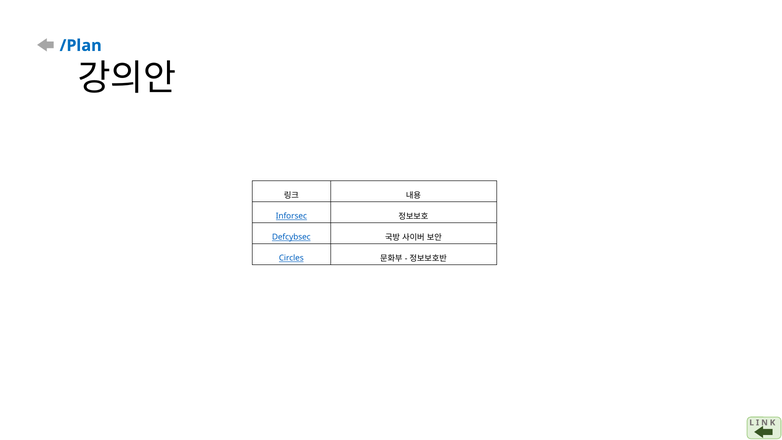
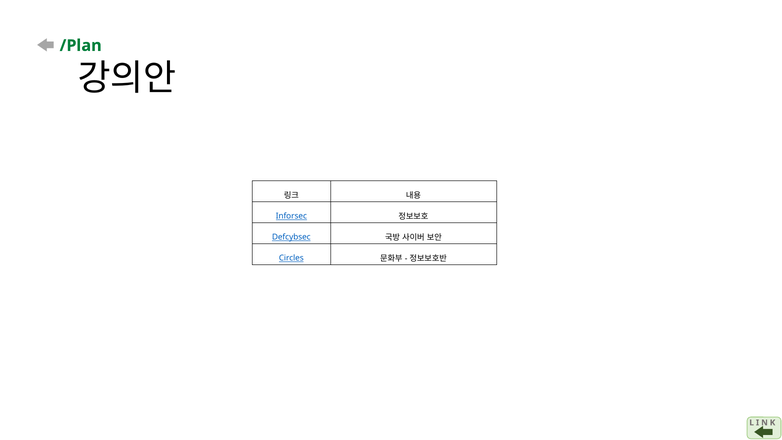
/Plan colour: blue -> green (81, 46)
